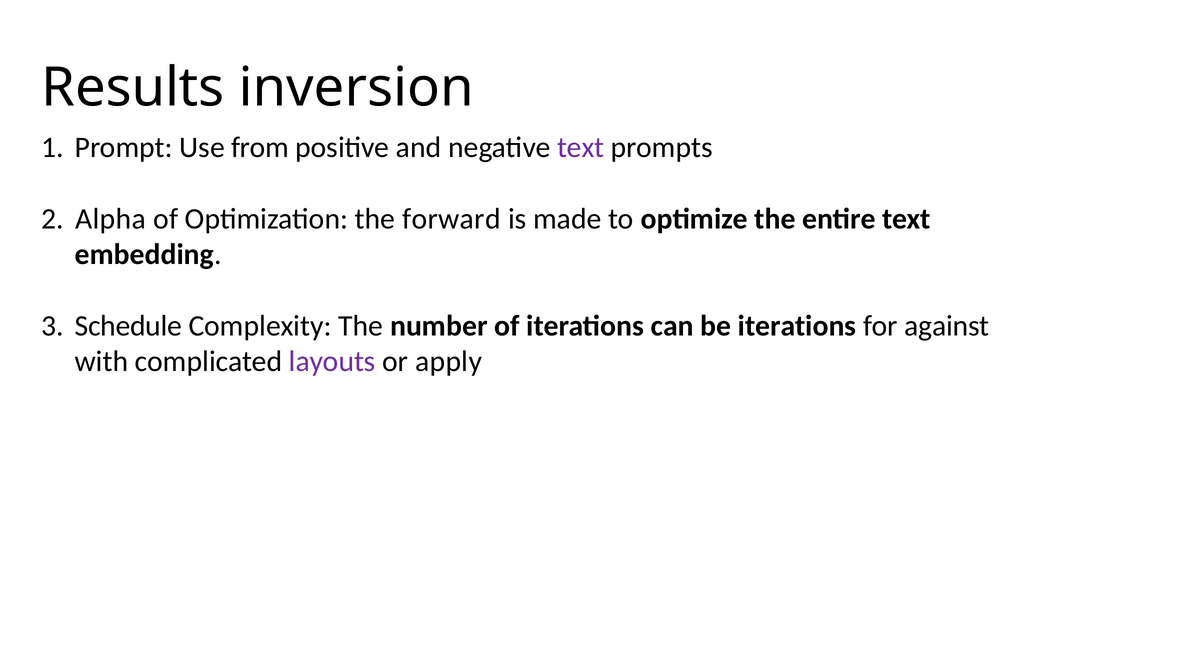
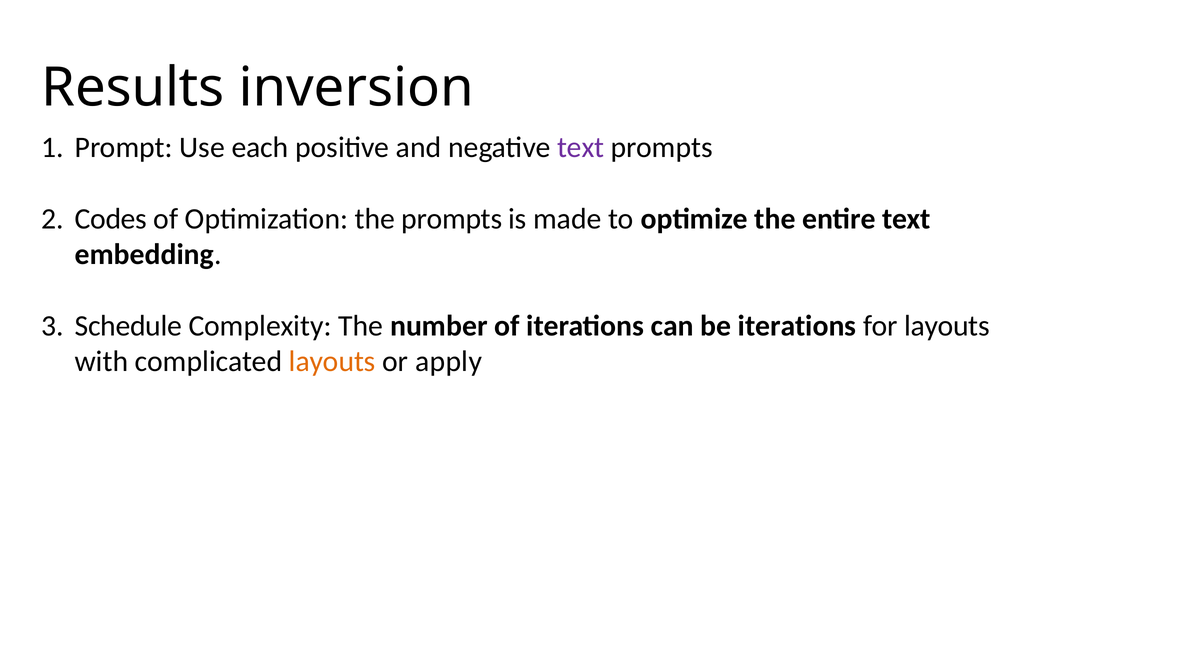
from: from -> each (260, 147)
Alpha: Alpha -> Codes (111, 219)
the forward: forward -> prompts (452, 219)
for against: against -> layouts (947, 326)
layouts colour: purple -> orange (332, 361)
